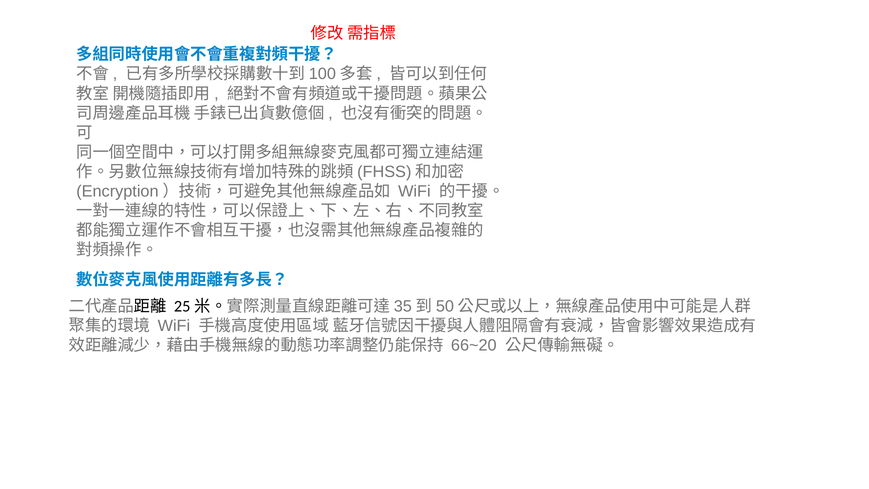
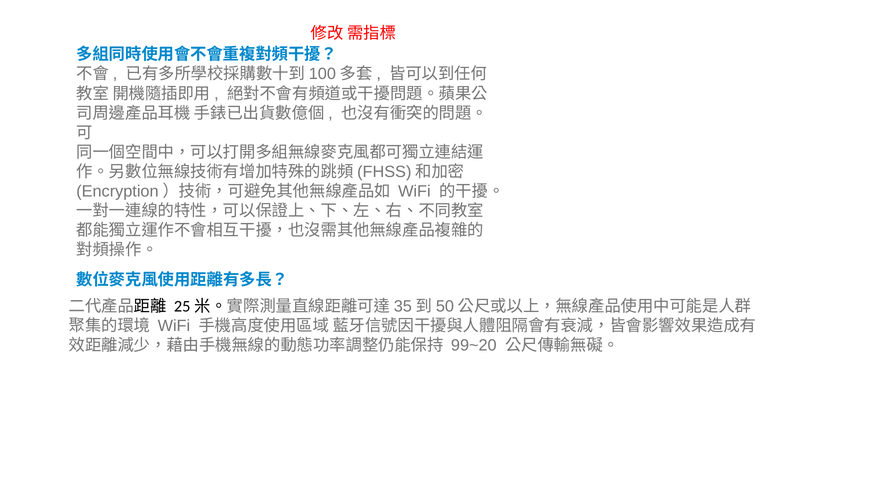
66~20: 66~20 -> 99~20 (474, 345)
